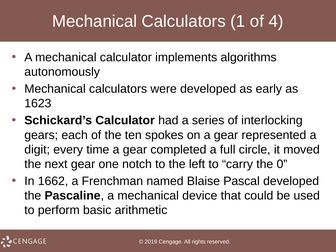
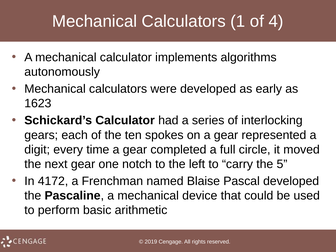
0: 0 -> 5 (282, 164)
1662: 1662 -> 4172 (53, 181)
